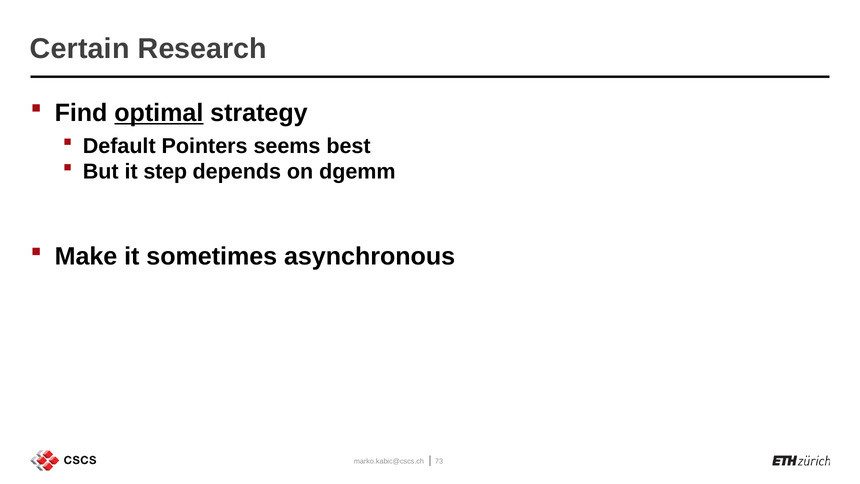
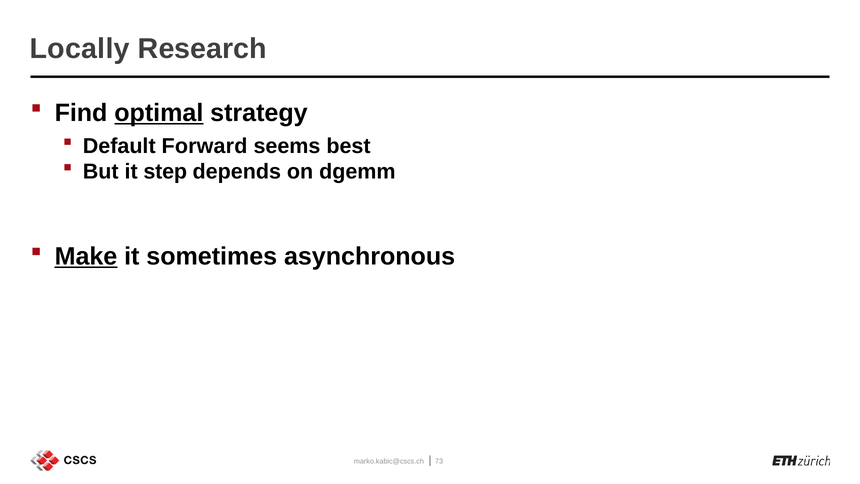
Certain: Certain -> Locally (80, 49)
Pointers: Pointers -> Forward (204, 146)
Make underline: none -> present (86, 257)
